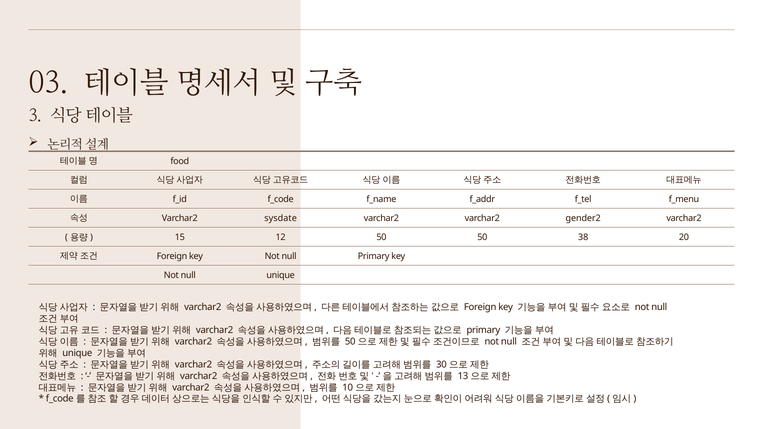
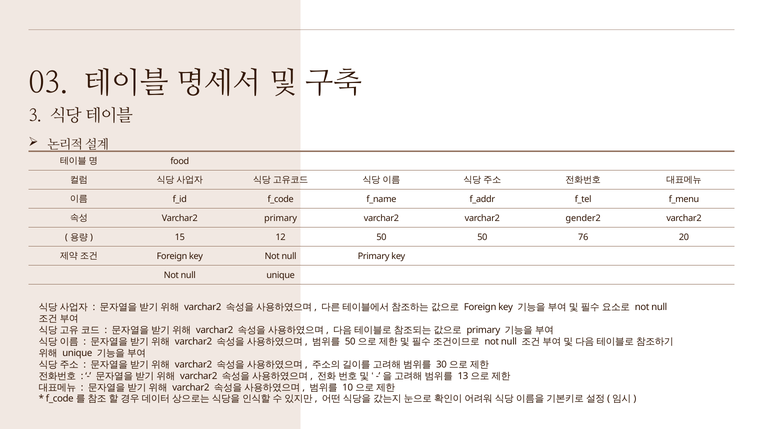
Varchar2 sysdate: sysdate -> primary (281, 219)
38: 38 -> 76 (583, 238)
